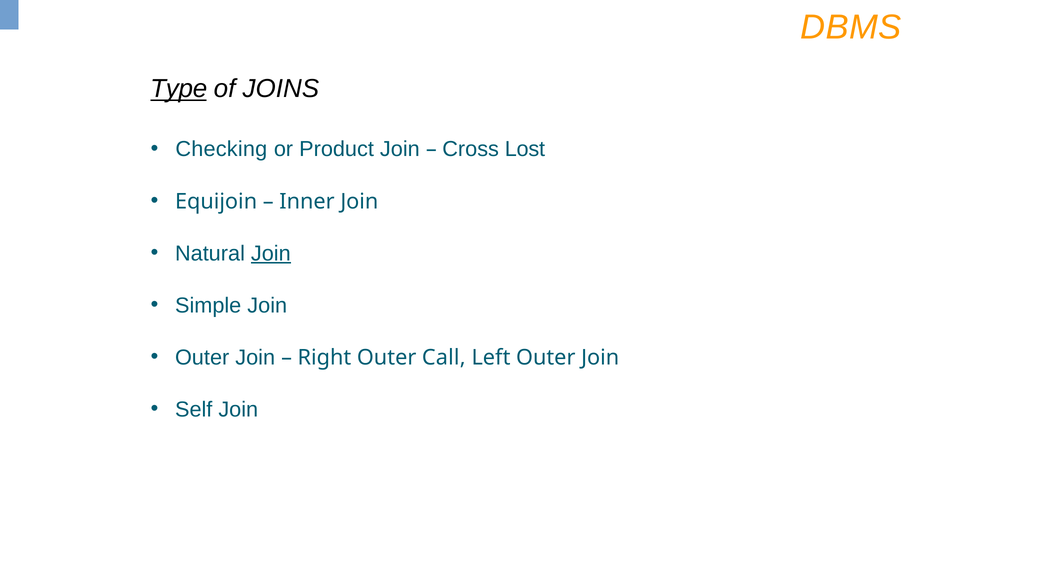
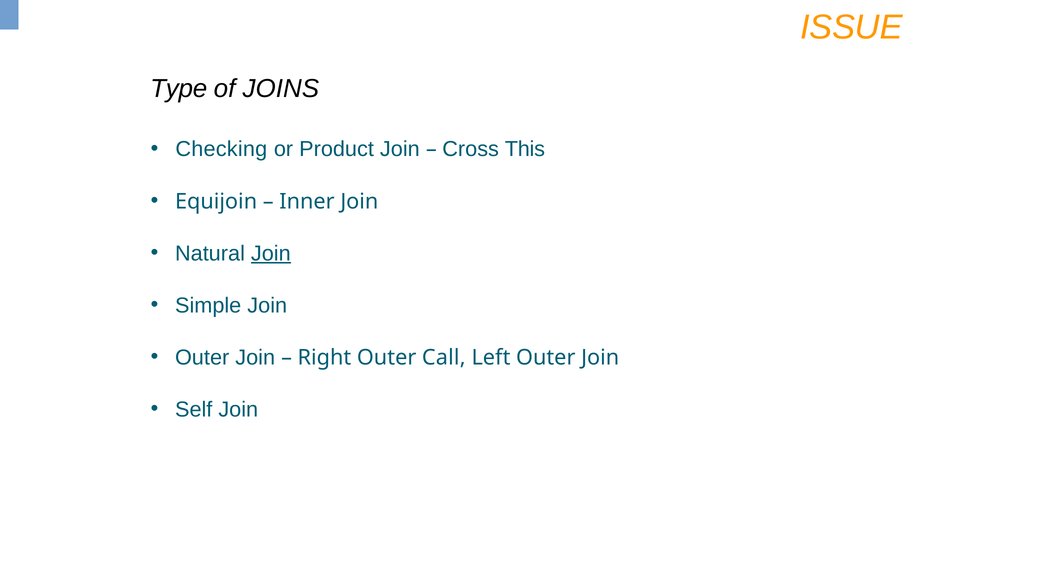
DBMS: DBMS -> ISSUE (851, 27)
Type underline: present -> none (179, 89)
Lost: Lost -> This (525, 149)
